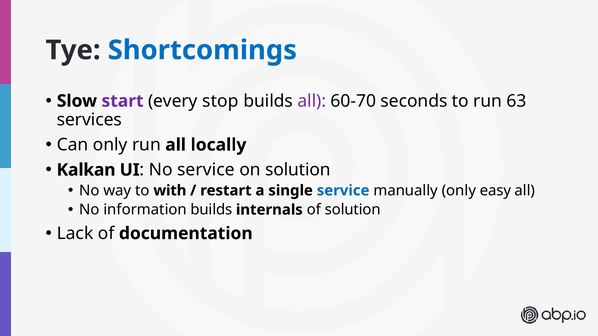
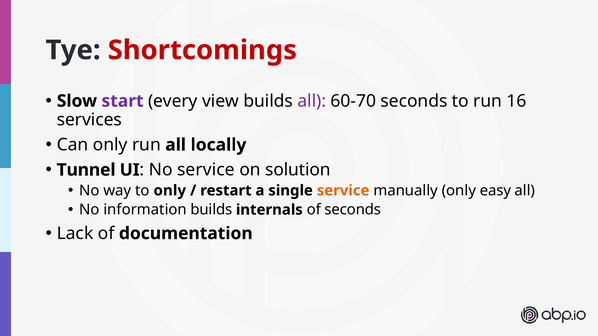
Shortcomings colour: blue -> red (202, 50)
stop: stop -> view (221, 101)
63: 63 -> 16 (516, 101)
Kalkan: Kalkan -> Tunnel (86, 170)
to with: with -> only (170, 191)
service colour: blue -> orange (343, 191)
of solution: solution -> seconds (353, 210)
